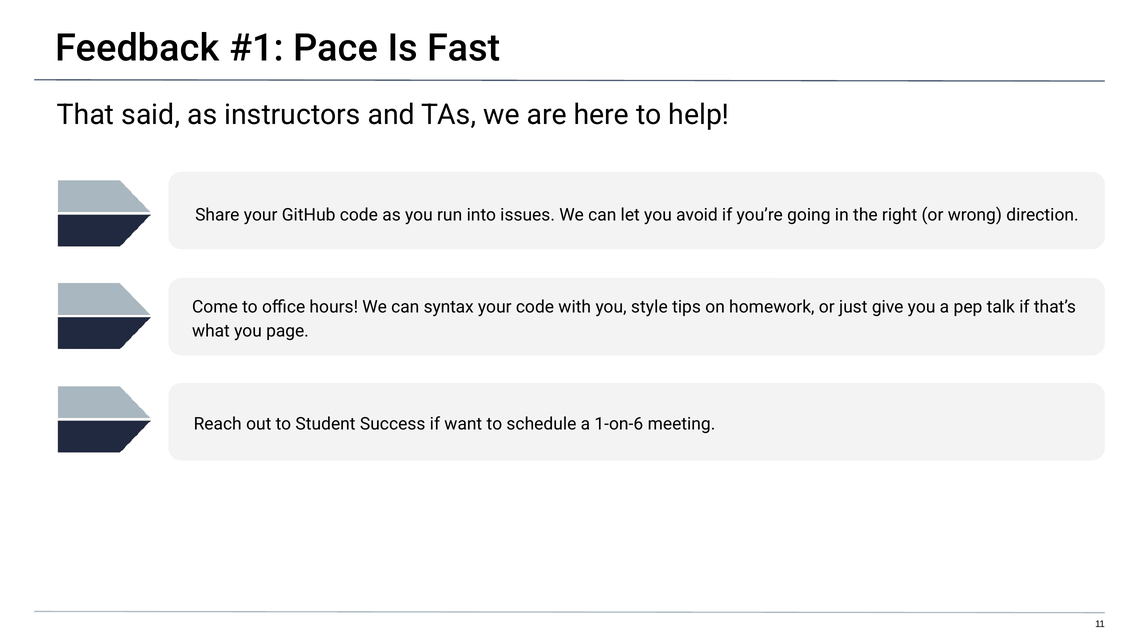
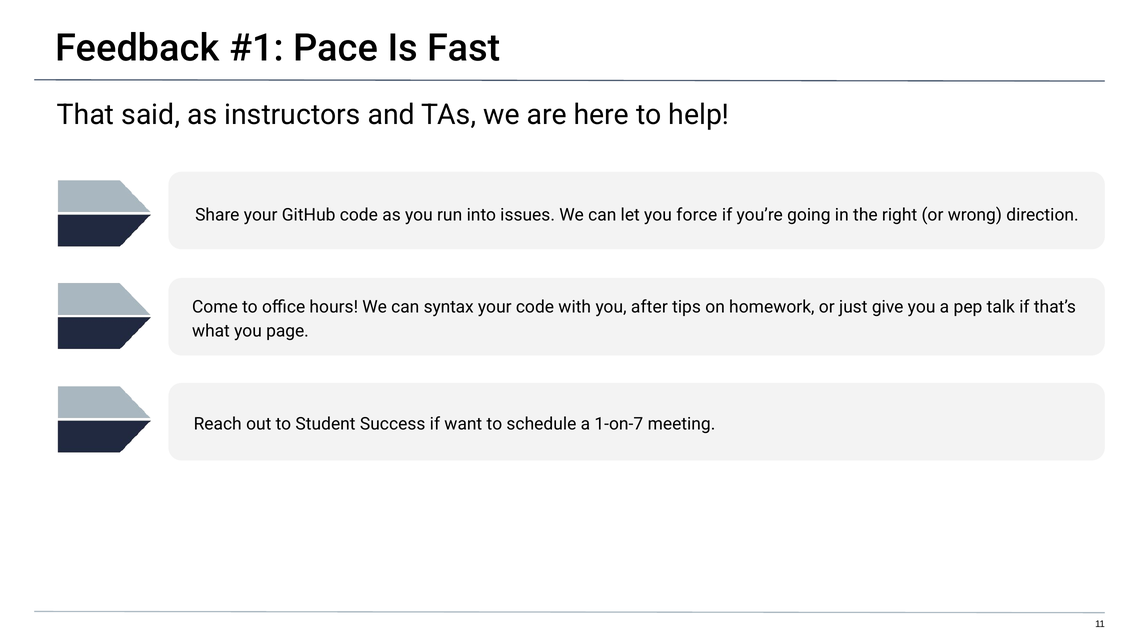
avoid: avoid -> force (697, 215)
style: style -> after (649, 307)
1-on-6: 1-on-6 -> 1-on-7 (619, 424)
